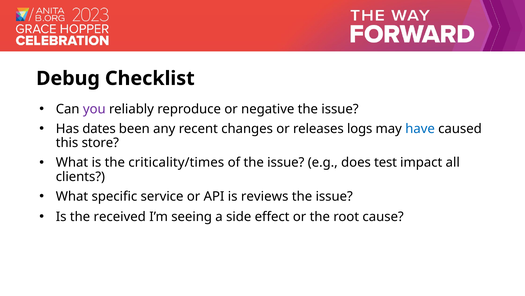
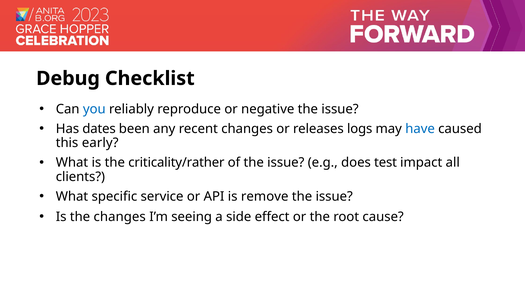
you colour: purple -> blue (94, 109)
store: store -> early (100, 143)
criticality/times: criticality/times -> criticality/rather (176, 162)
reviews: reviews -> remove (265, 196)
the received: received -> changes (120, 216)
